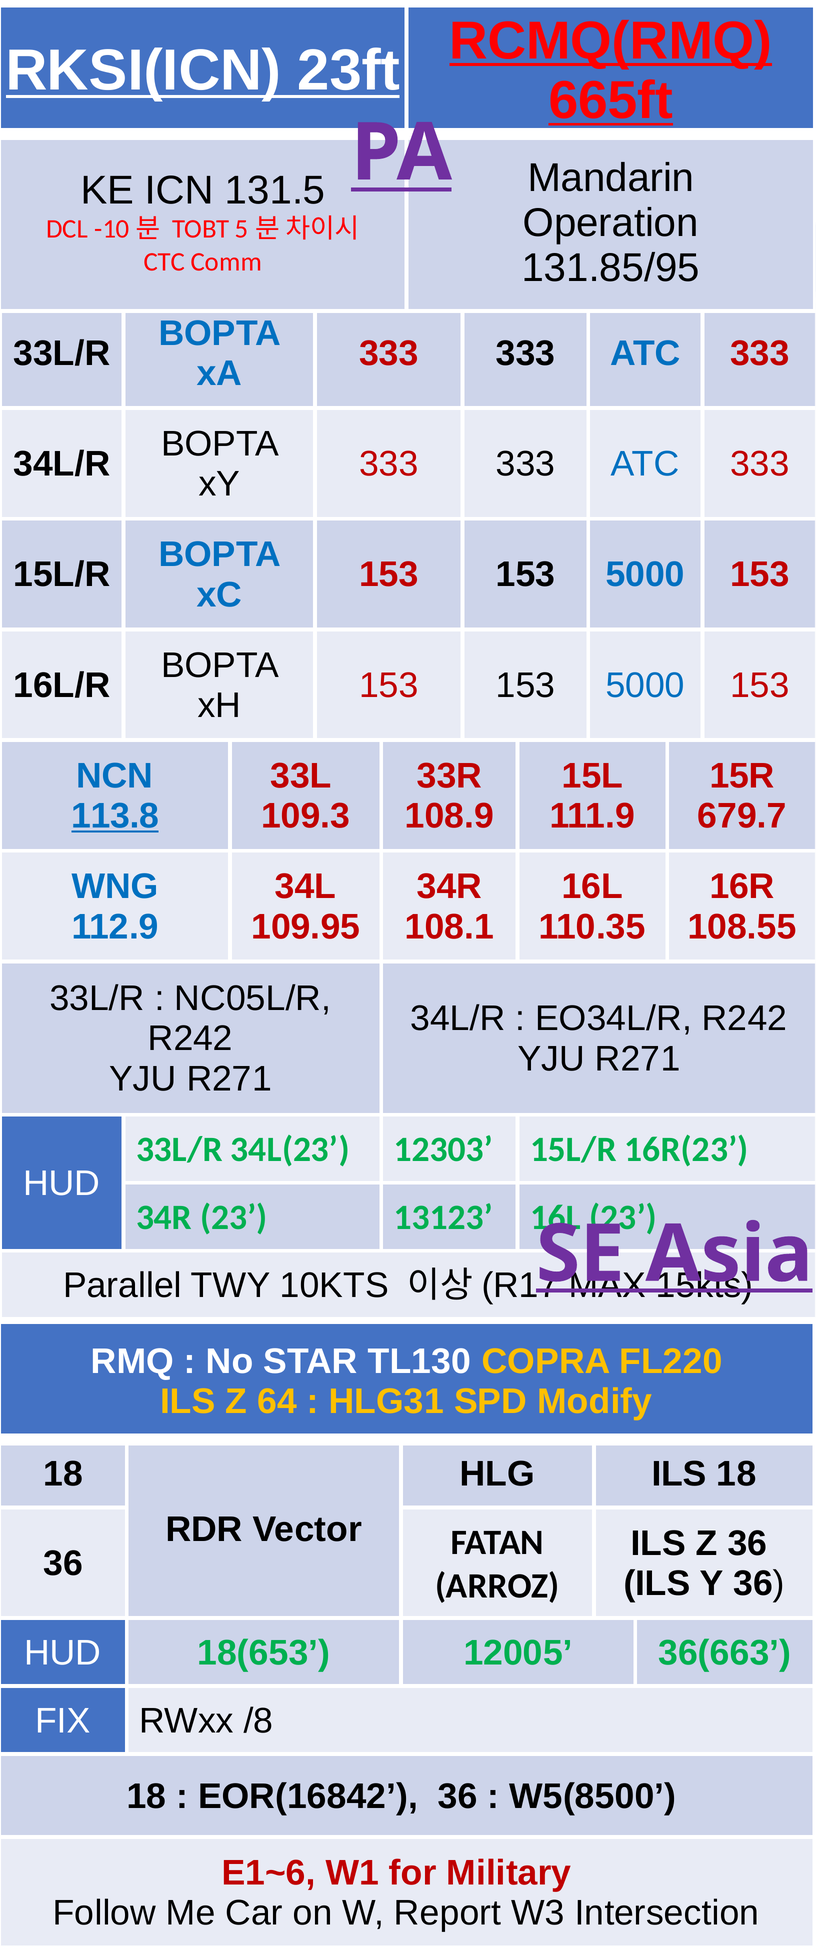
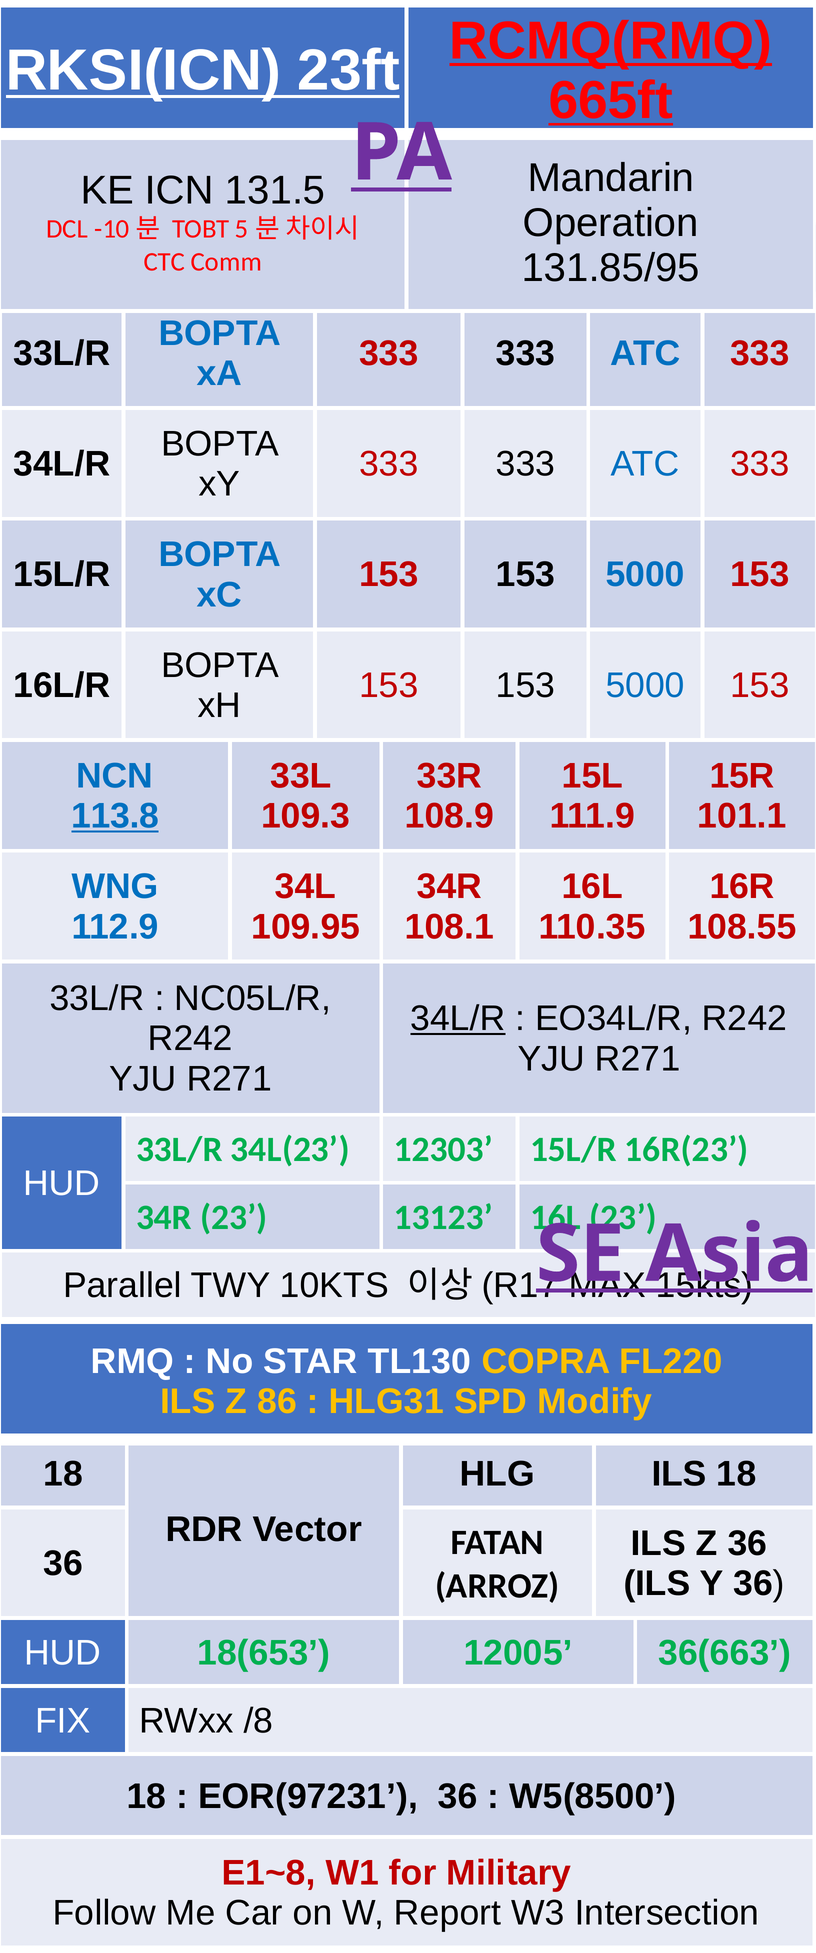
679.7: 679.7 -> 101.1 (742, 816)
34L/R underline: none -> present (458, 1018)
64: 64 -> 86 (277, 1401)
EOR(16842: EOR(16842 -> EOR(97231 (308, 1796)
E1~6: E1~6 -> E1~8 (269, 1872)
